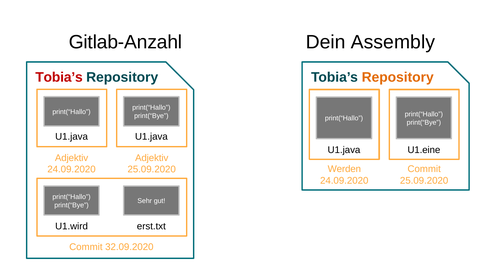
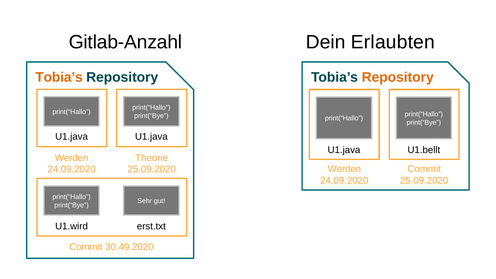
Assembly: Assembly -> Erlaubten (393, 42)
Tobia’s colour: red -> orange (59, 77)
U1.eine: U1.eine -> U1.bellt (424, 150)
Adjektiv: Adjektiv -> Werden (72, 158)
Adjektiv: Adjektiv -> Theorie (152, 158)
32.09.2020: 32.09.2020 -> 30.49.2020 (129, 247)
